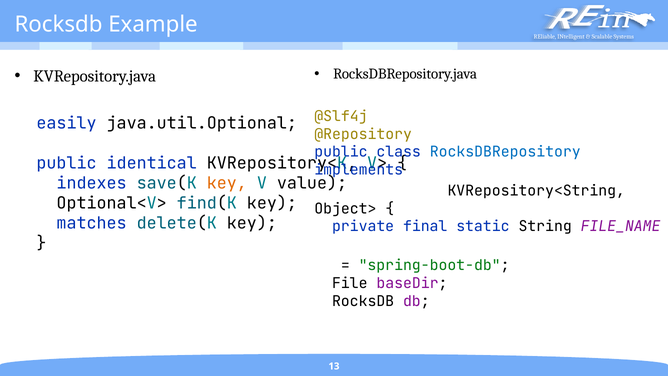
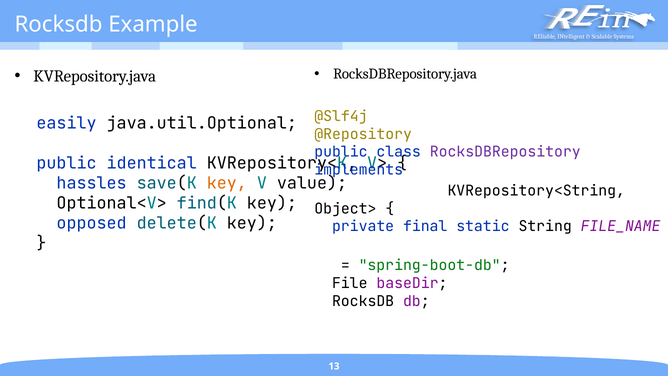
RocksDBRepository colour: blue -> purple (505, 152)
indexes: indexes -> hassles (92, 183)
matches: matches -> opposed (92, 223)
